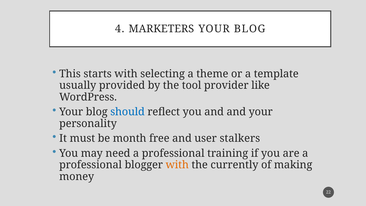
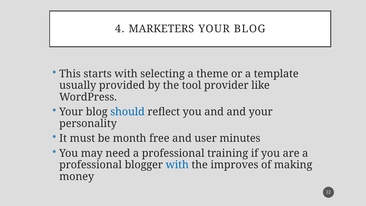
stalkers: stalkers -> minutes (240, 138)
with colour: orange -> blue (177, 165)
currently: currently -> improves (234, 165)
